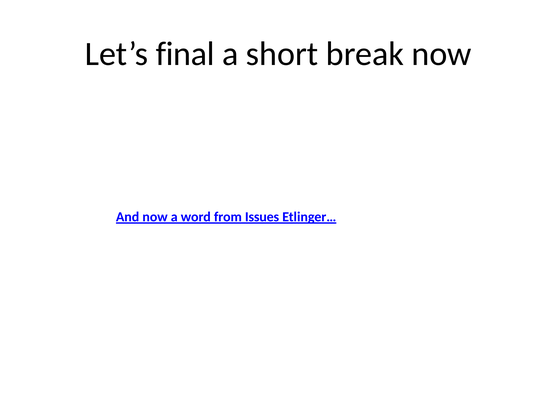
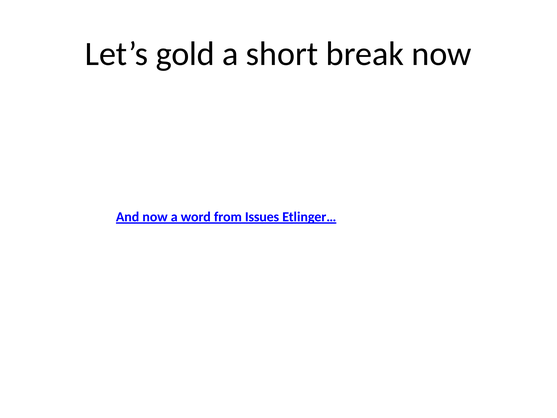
final: final -> gold (185, 54)
